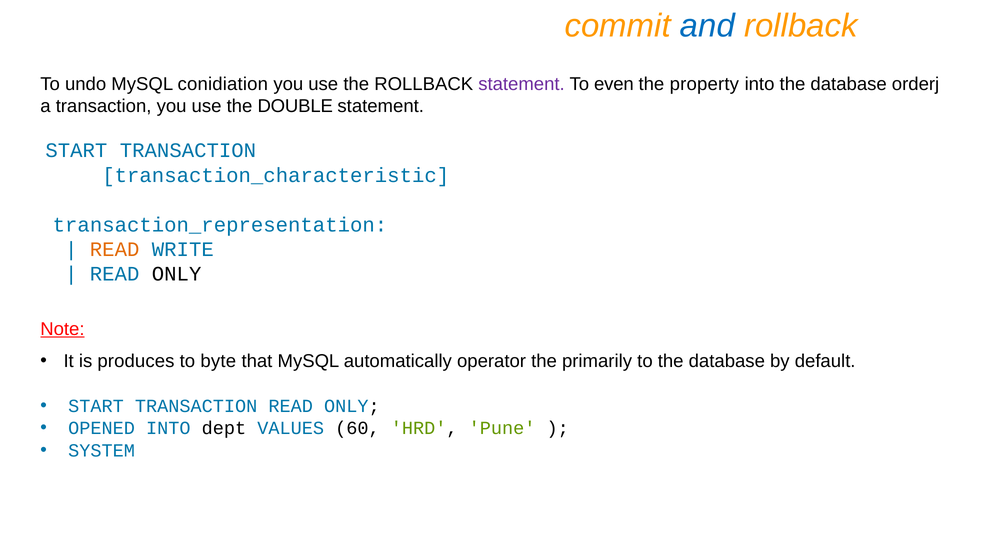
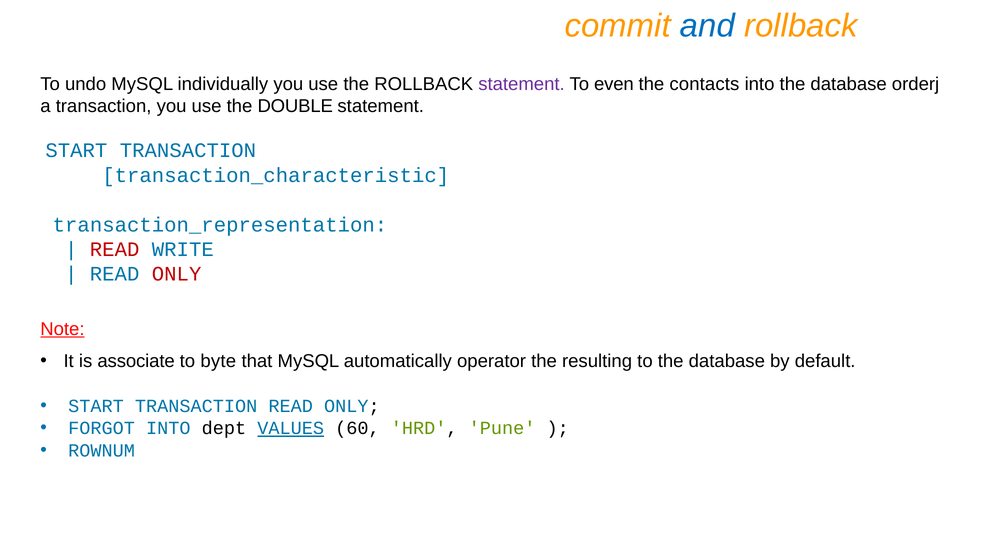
conidiation: conidiation -> individually (223, 84)
property: property -> contacts (704, 84)
READ colour: orange -> red (115, 250)
ONLY colour: black -> red (177, 274)
produces: produces -> associate (136, 361)
primarily: primarily -> resulting (597, 361)
OPENED: OPENED -> FORGOT (102, 428)
VALUES underline: none -> present (291, 428)
SYSTEM: SYSTEM -> ROWNUM (102, 451)
